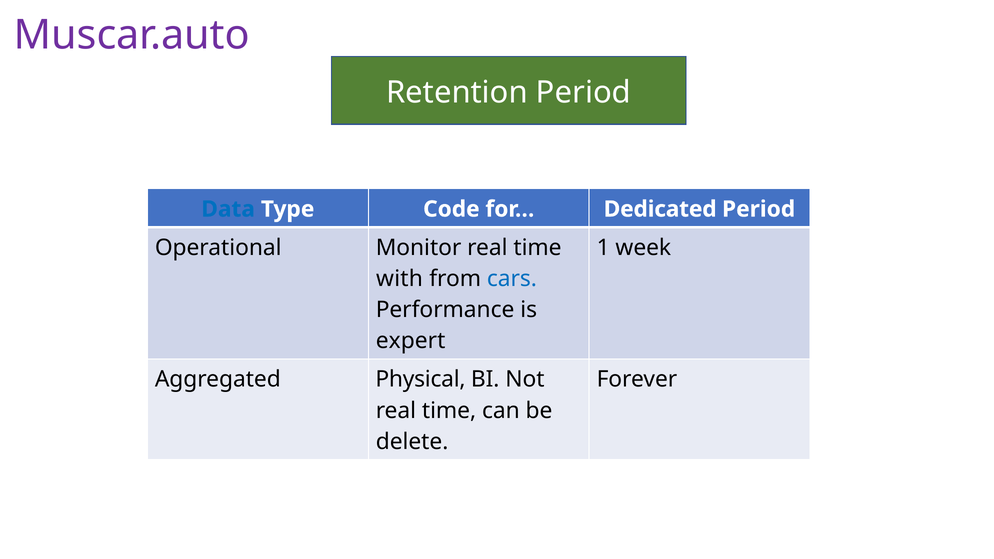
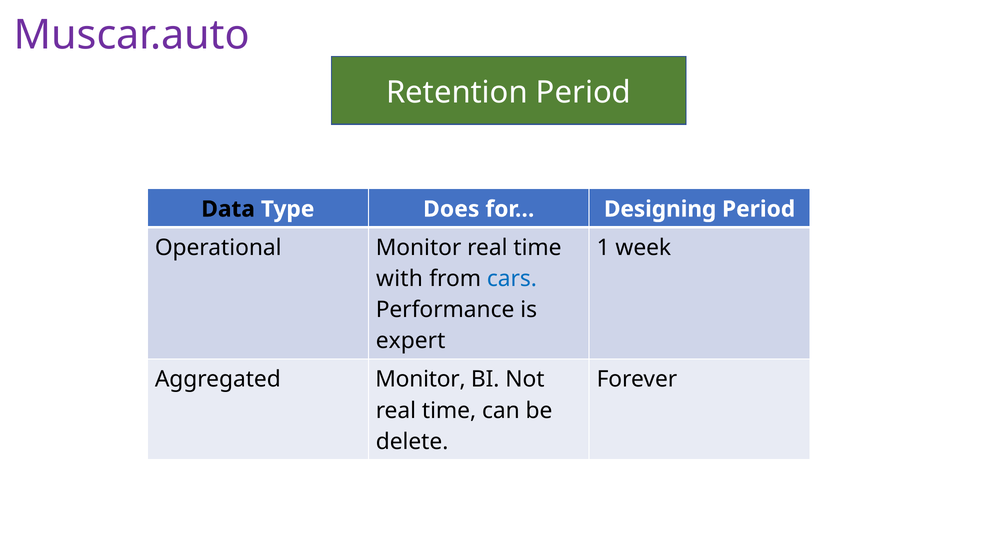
Data colour: blue -> black (228, 209)
Code: Code -> Does (451, 209)
Dedicated: Dedicated -> Designing (660, 209)
Aggregated Physical: Physical -> Monitor (420, 380)
